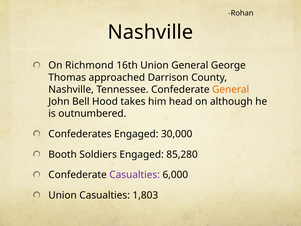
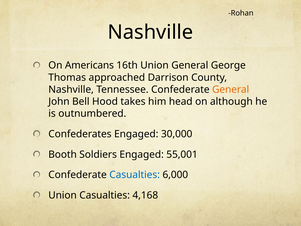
Richmond: Richmond -> Americans (89, 65)
85,280: 85,280 -> 55,001 (182, 154)
Casualties colour: purple -> blue (135, 175)
1,803: 1,803 -> 4,168 (145, 195)
